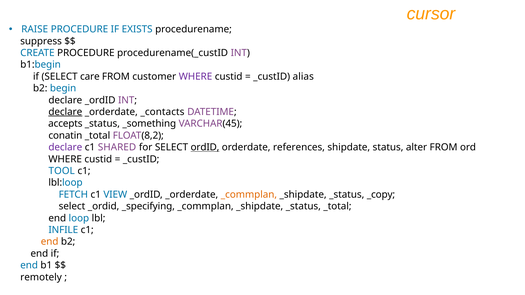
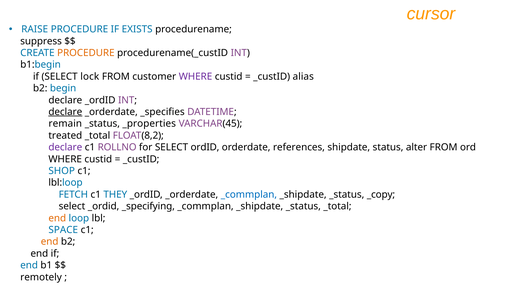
PROCEDURE colour: black -> orange (86, 53)
care: care -> lock (90, 77)
_contacts: _contacts -> _specifies (162, 112)
accepts: accepts -> remain (65, 124)
_something: _something -> _properties (149, 124)
conatin: conatin -> treated (65, 136)
SHARED: SHARED -> ROLLNO (117, 147)
ordID underline: present -> none (205, 147)
TOOL: TOOL -> SHOP (62, 171)
VIEW: VIEW -> THEY (115, 195)
_commplan colour: orange -> blue (249, 195)
end colour: black -> orange (57, 218)
INFILE: INFILE -> SPACE (63, 230)
